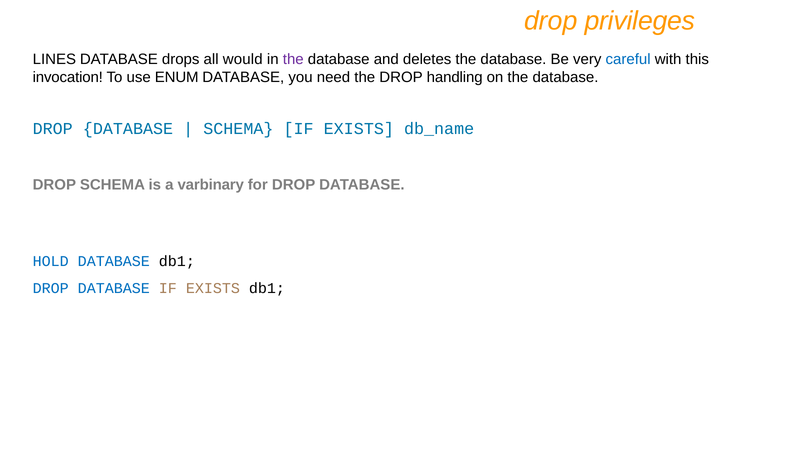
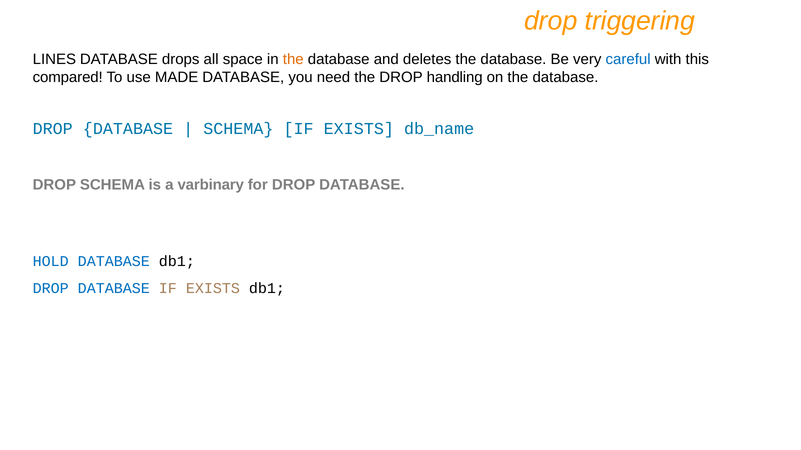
privileges: privileges -> triggering (640, 21)
would: would -> space (243, 59)
the colour: purple -> orange (293, 59)
invocation: invocation -> compared (68, 77)
ENUM: ENUM -> MADE (177, 77)
